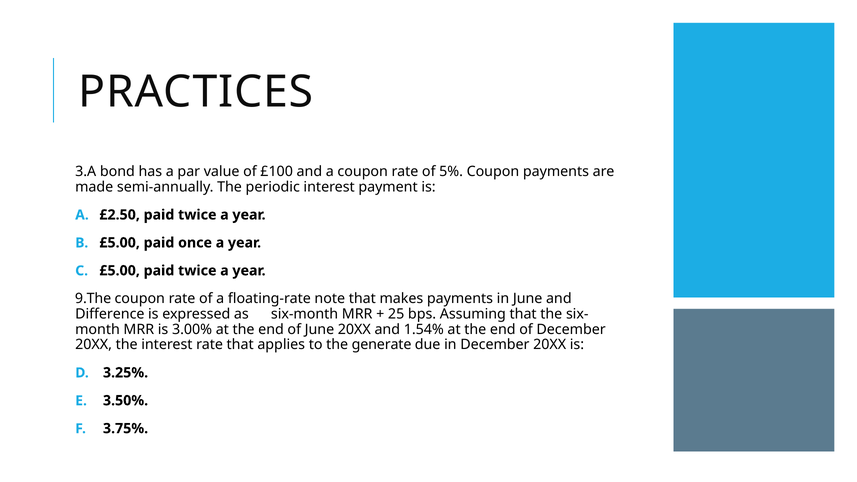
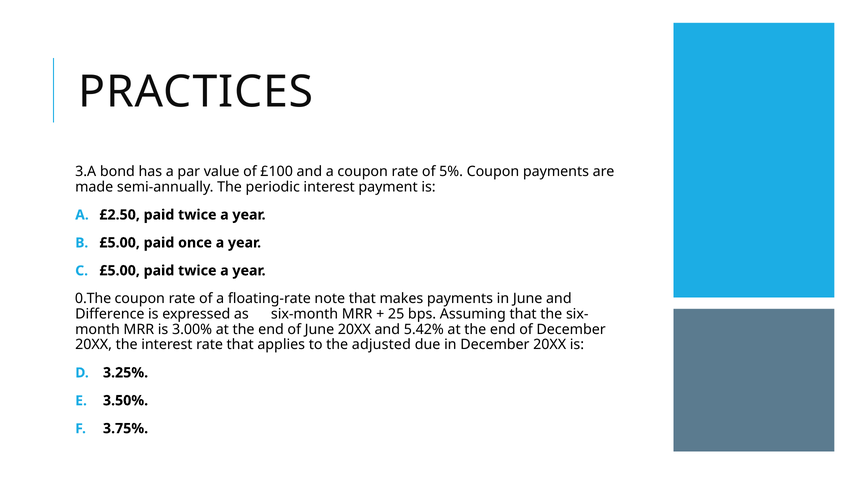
9.The: 9.The -> 0.The (93, 299)
1.54%: 1.54% -> 5.42% (424, 329)
generate: generate -> adjusted (381, 345)
